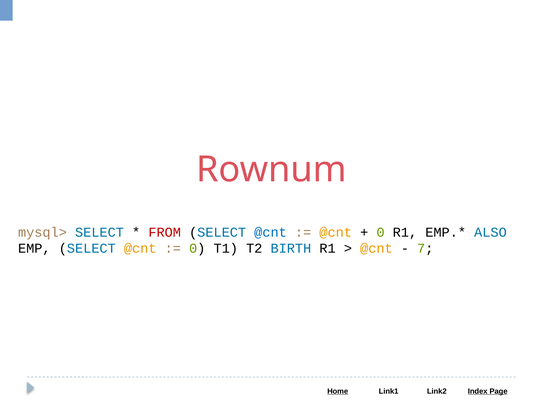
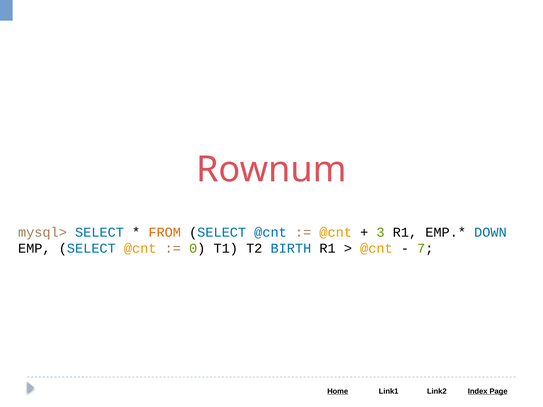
FROM colour: red -> orange (165, 232)
0: 0 -> 3 (380, 232)
ALSO: ALSO -> DOWN (490, 232)
